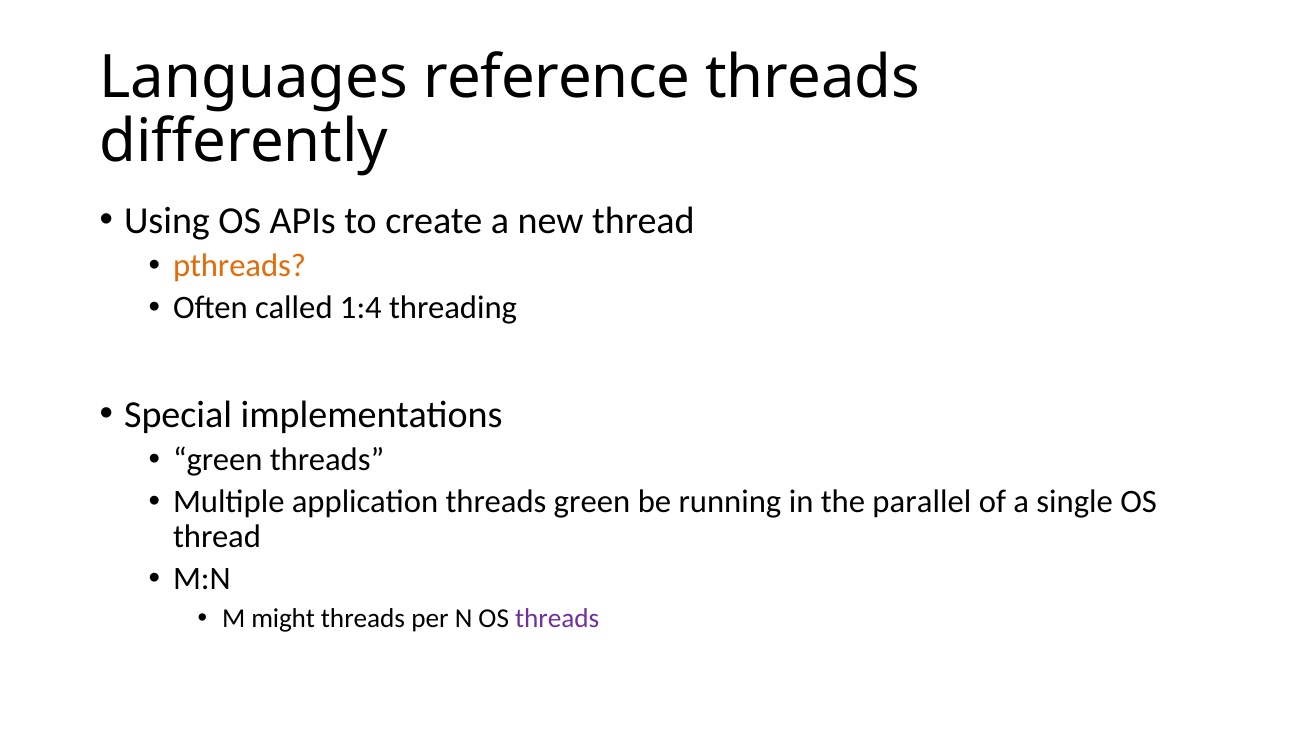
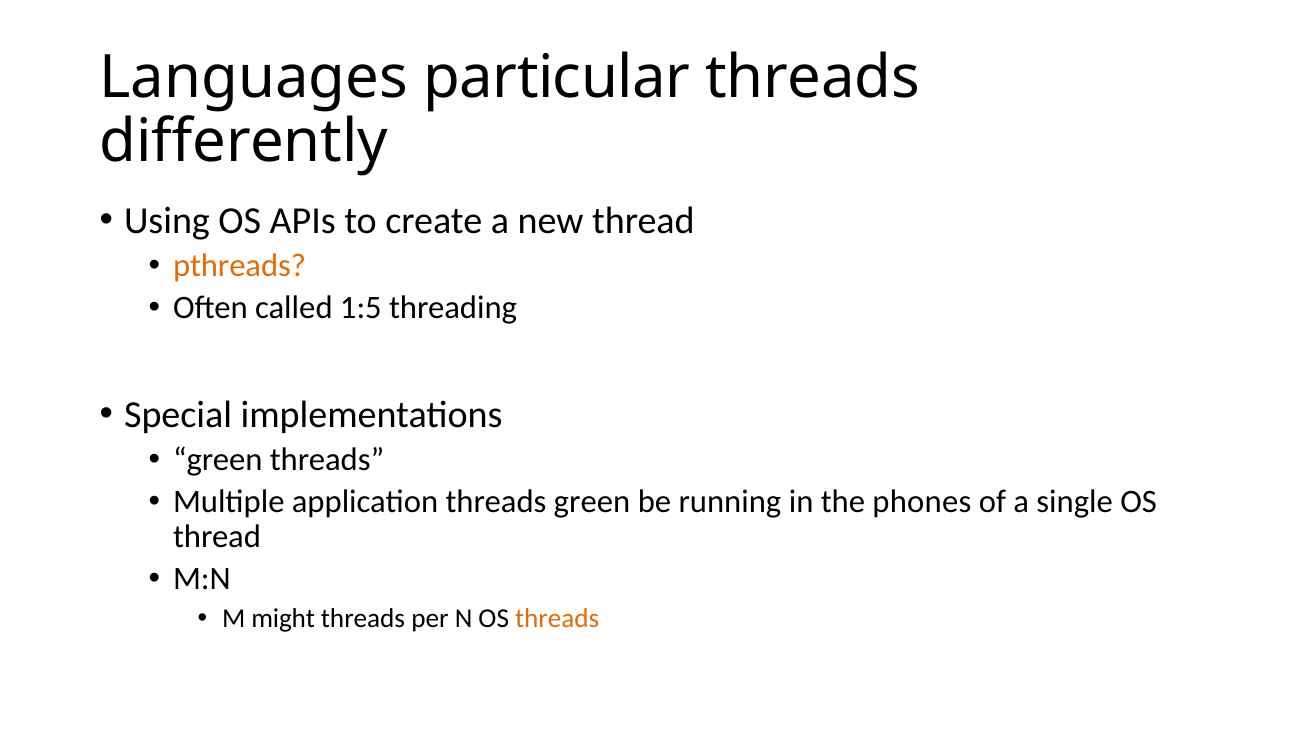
reference: reference -> particular (557, 77)
1:4: 1:4 -> 1:5 (361, 308)
parallel: parallel -> phones (922, 501)
threads colour: purple -> orange (557, 618)
